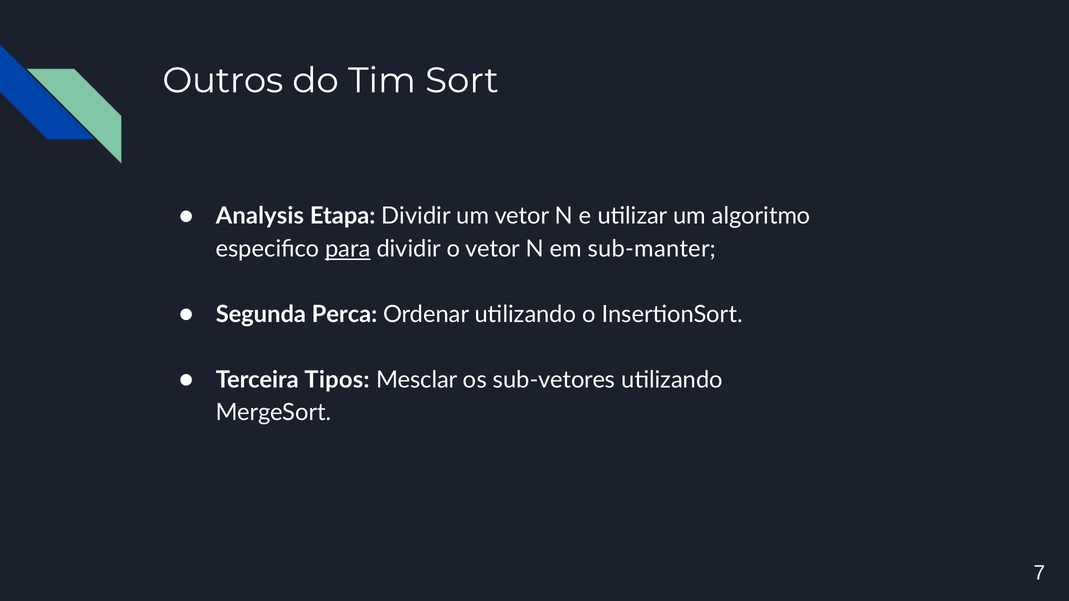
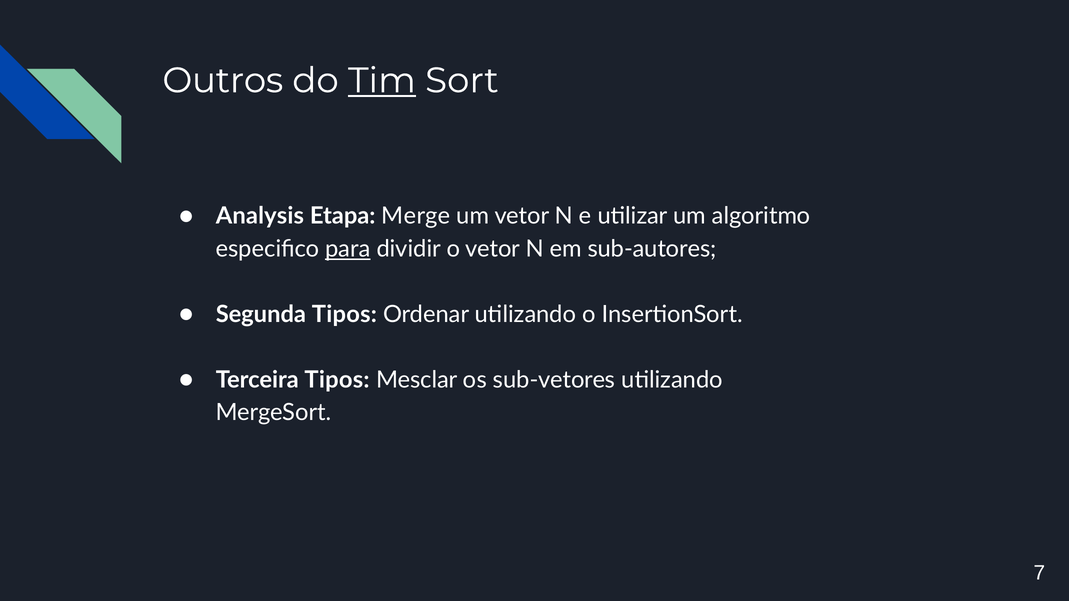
Tim underline: none -> present (382, 81)
Etapa Dividir: Dividir -> Merge (416, 216)
sub-manter: sub-manter -> sub-autores (652, 249)
Segunda Perca: Perca -> Tipos (344, 314)
